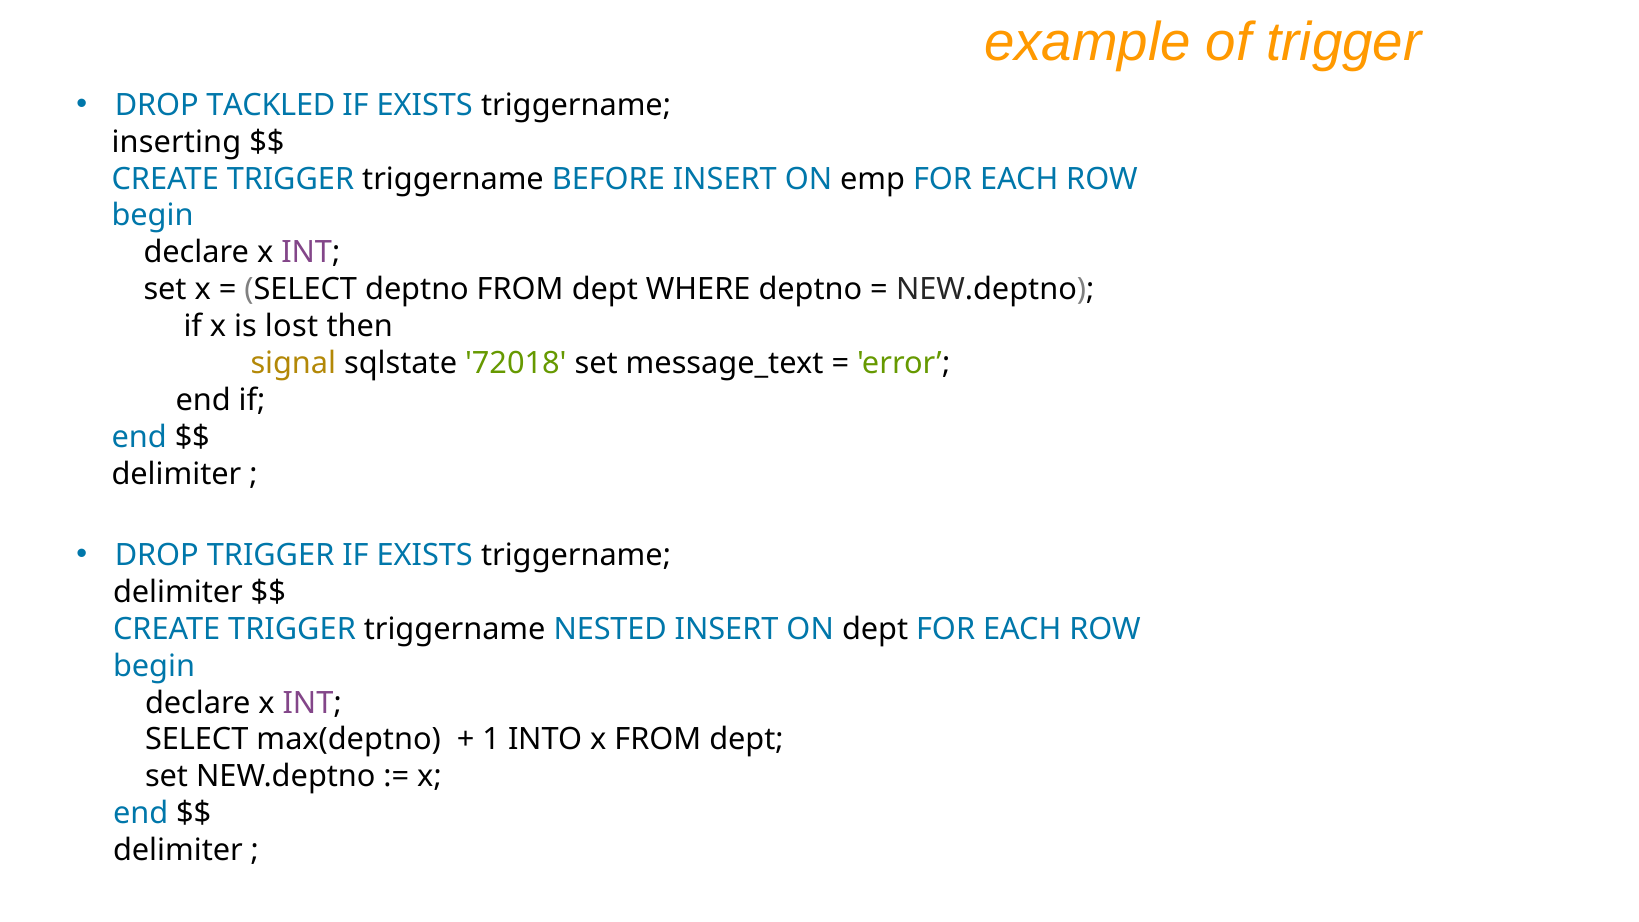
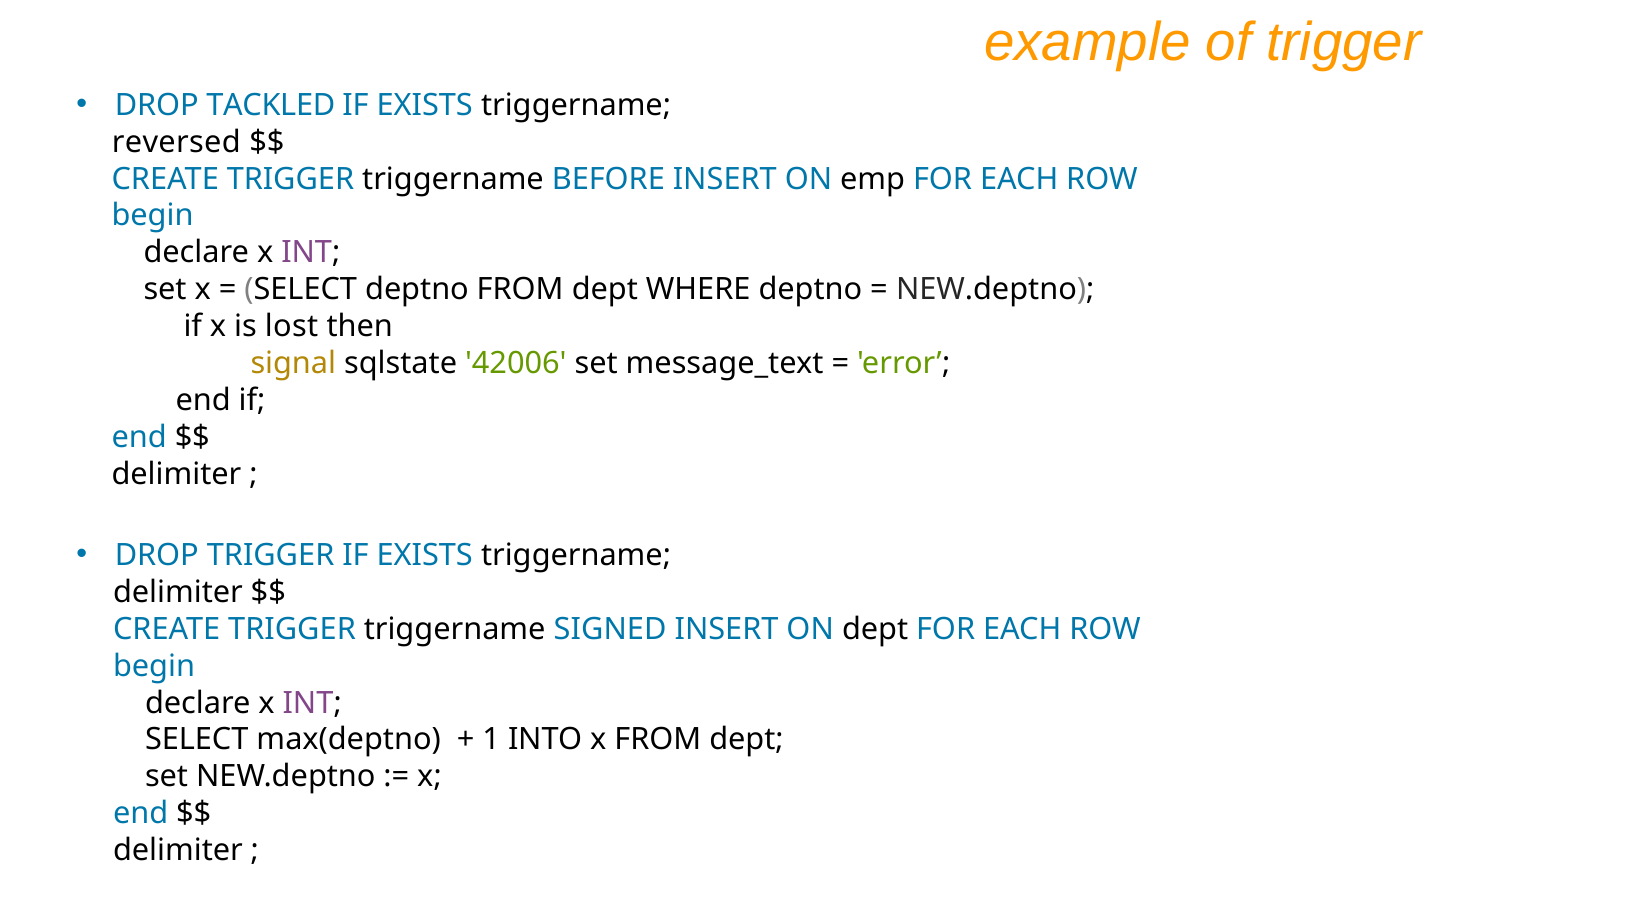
inserting: inserting -> reversed (176, 142)
72018: 72018 -> 42006 (516, 363)
NESTED: NESTED -> SIGNED (610, 629)
